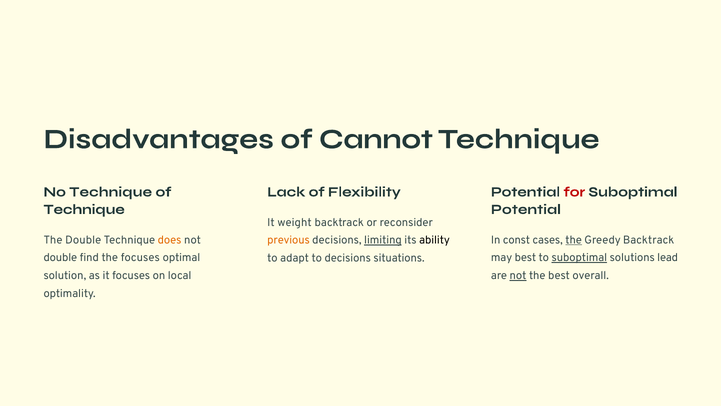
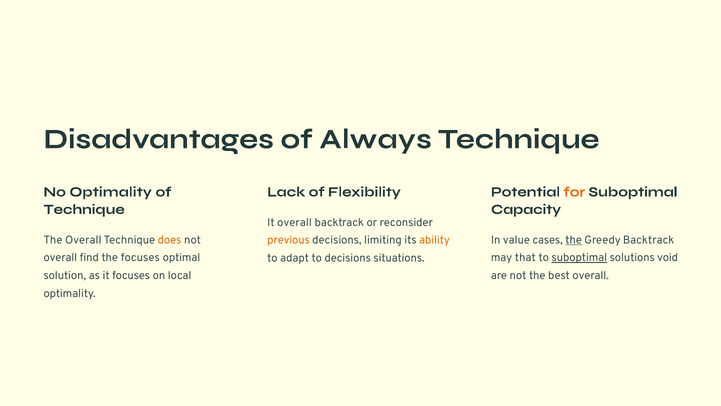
Cannot: Cannot -> Always (376, 139)
No Technique: Technique -> Optimality (111, 192)
for colour: red -> orange (574, 192)
Potential: Potential -> Capacity (526, 209)
It weight: weight -> overall (295, 222)
The Double: Double -> Overall (83, 240)
const: const -> value (516, 240)
limiting underline: present -> none (383, 240)
ability colour: black -> orange (435, 240)
double: double -> overall (60, 257)
may best: best -> that (525, 257)
lead: lead -> void (668, 257)
not underline: present -> none (518, 275)
